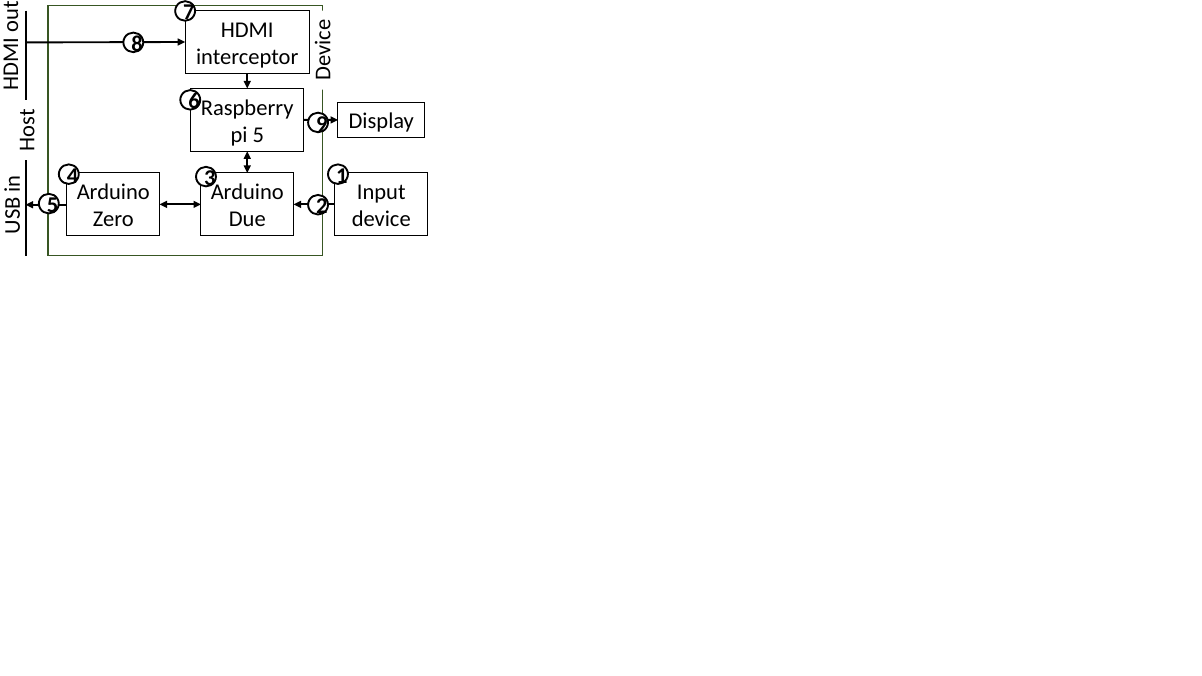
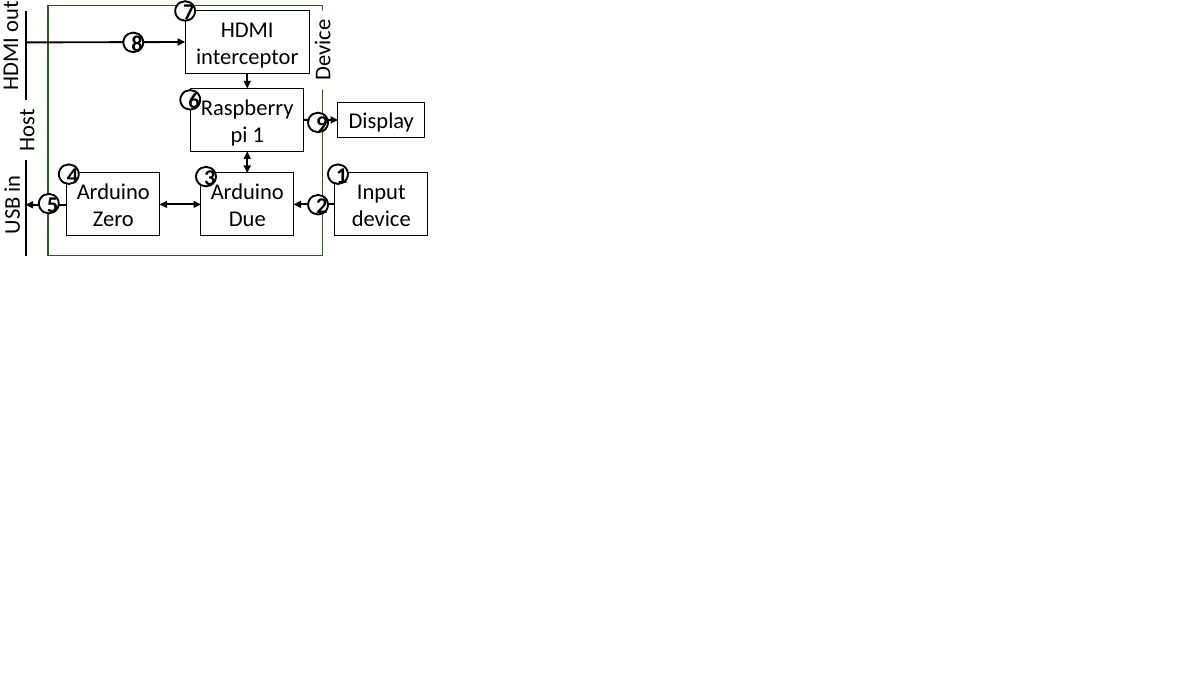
pi 5: 5 -> 1 (258, 135)
